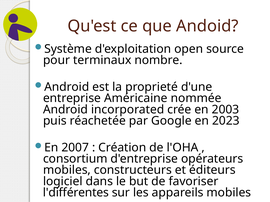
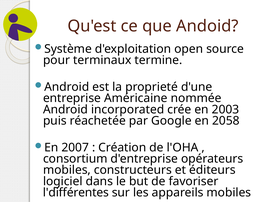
nombre: nombre -> termine (158, 60)
2023: 2023 -> 2058 (226, 121)
